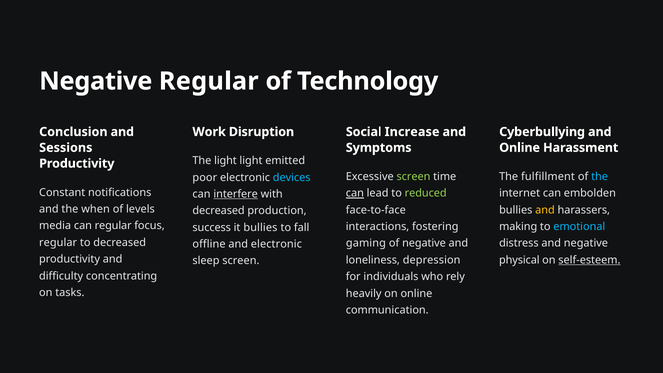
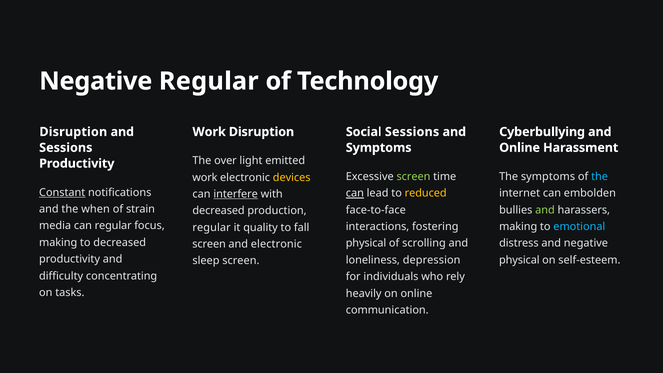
Conclusion: Conclusion -> Disruption (73, 132)
Social Increase: Increase -> Sessions (412, 132)
The light: light -> over (225, 161)
The fulfillment: fulfillment -> symptoms (548, 177)
poor: poor -> work (205, 177)
devices colour: light blue -> yellow (292, 177)
Constant underline: none -> present (62, 192)
reduced colour: light green -> yellow (426, 193)
levels: levels -> strain (140, 209)
and colour: yellow -> light green (545, 210)
success: success -> regular (212, 227)
it bullies: bullies -> quality (261, 227)
regular: regular -> making (58, 243)
gaming: gaming -> physical (366, 243)
of negative: negative -> scrolling (424, 243)
offline: offline -> screen (209, 244)
self-esteem underline: present -> none (589, 260)
